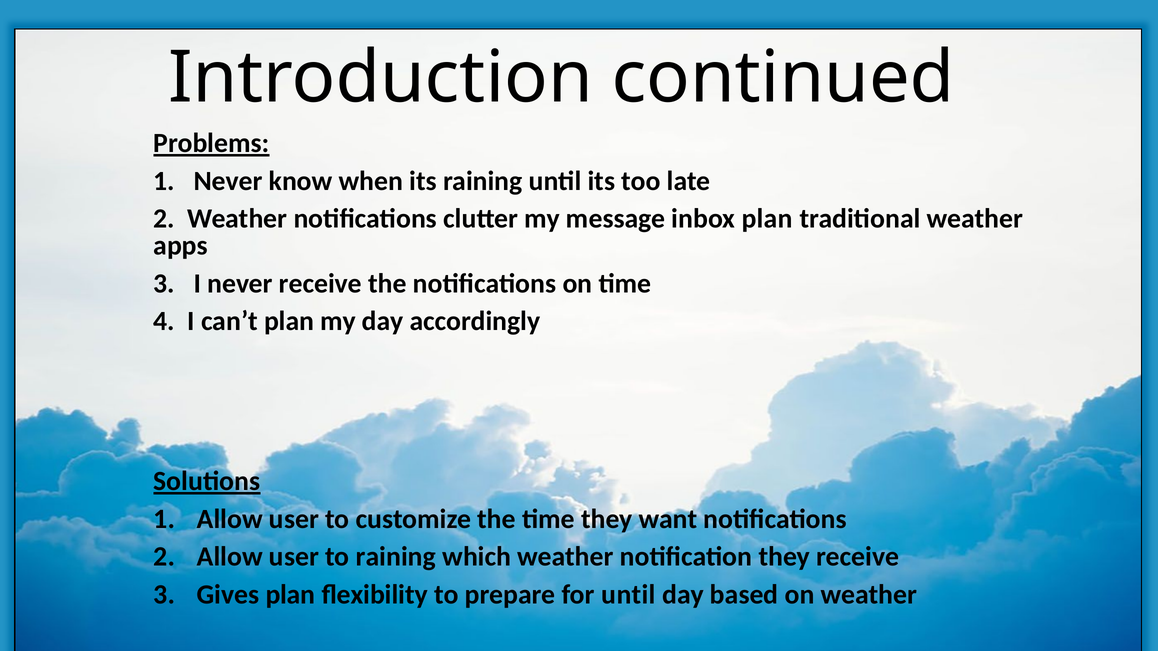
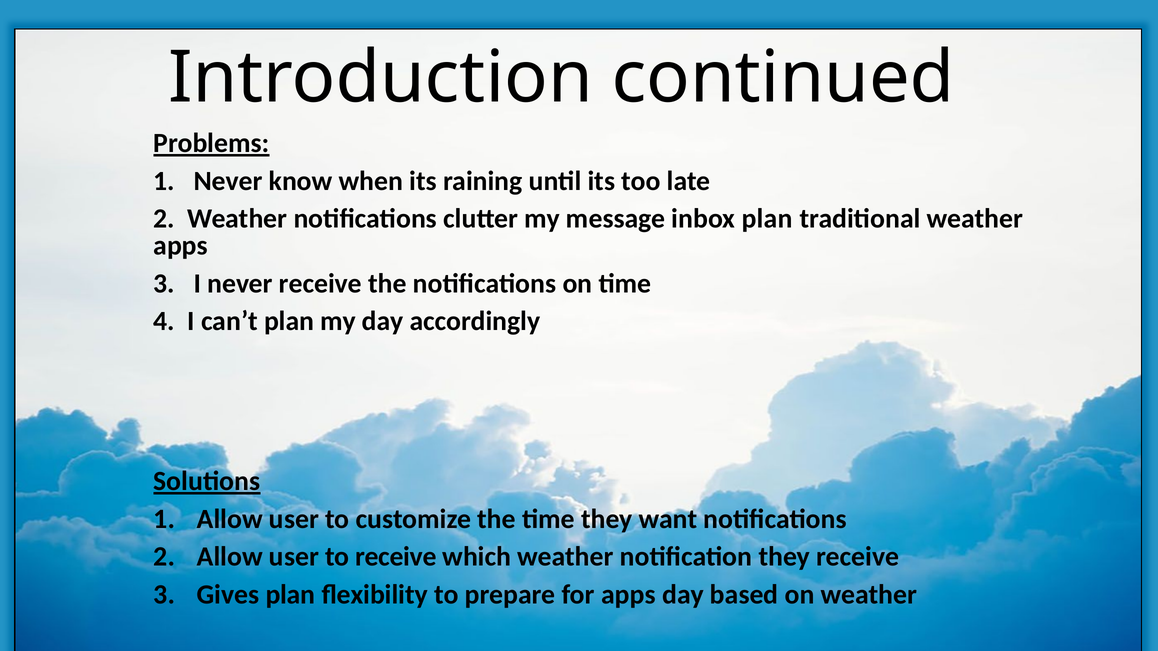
to raining: raining -> receive (396, 557)
for until: until -> apps (629, 595)
